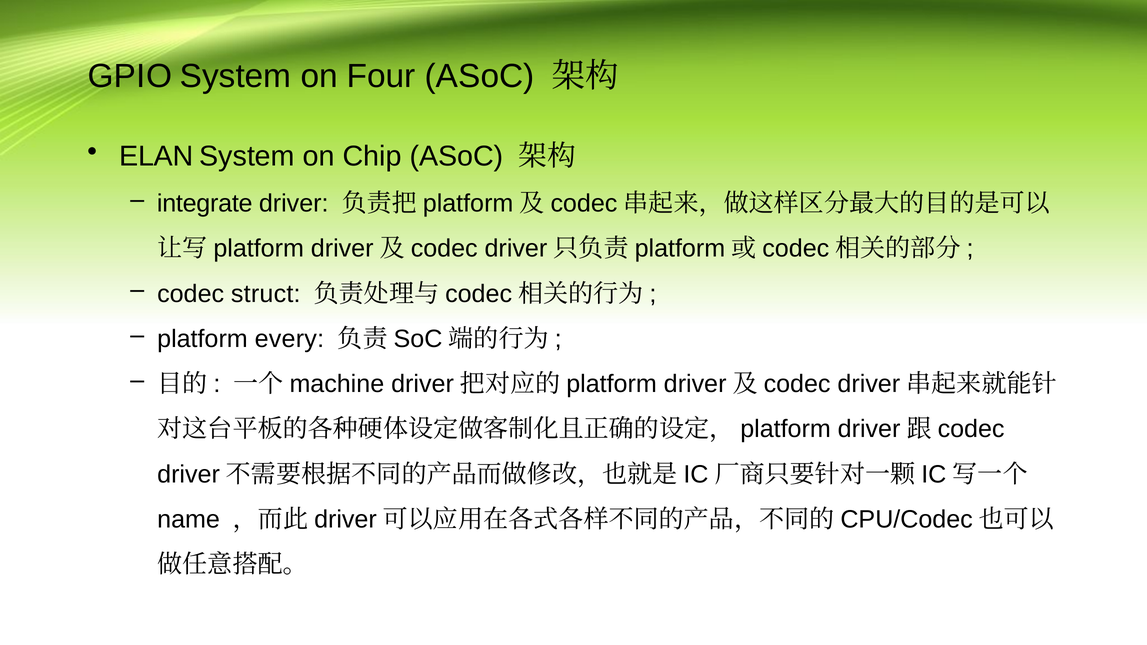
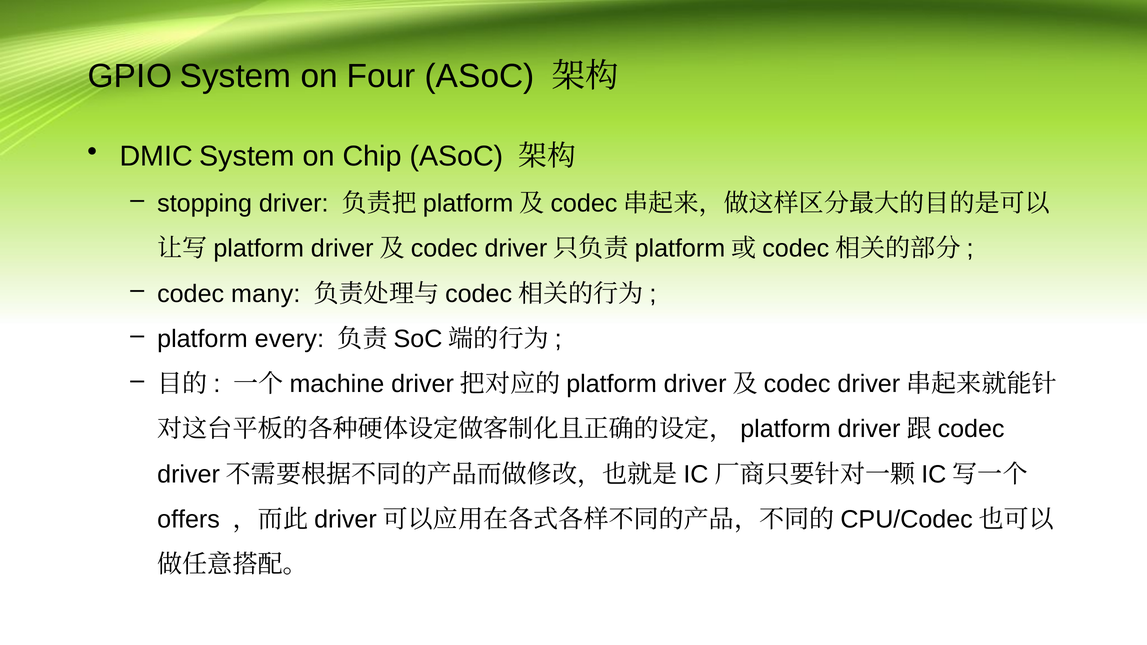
ELAN: ELAN -> DMIC (156, 156)
integrate: integrate -> stopping (205, 204)
struct: struct -> many (266, 294)
name: name -> offers (189, 520)
